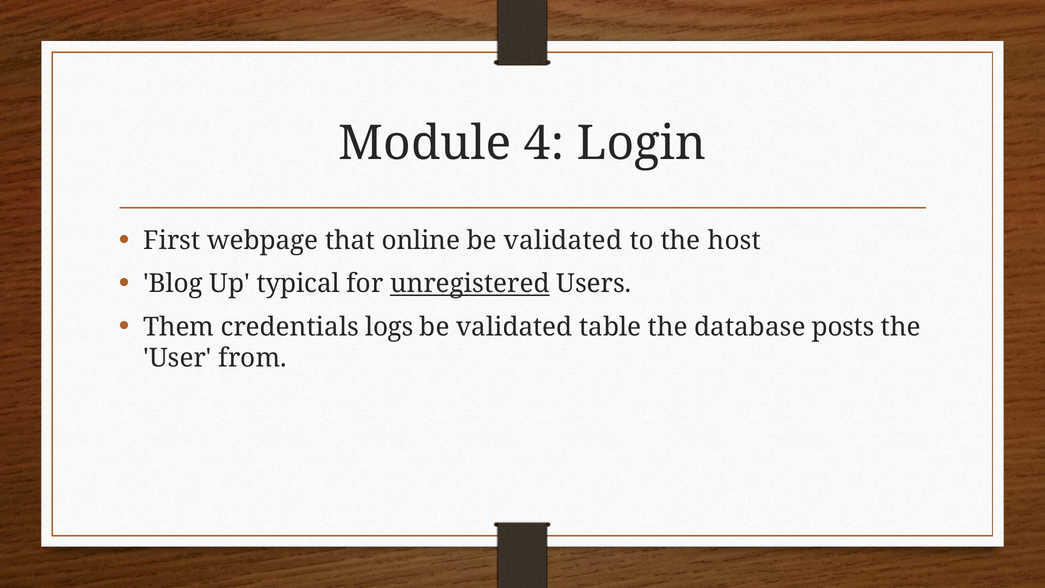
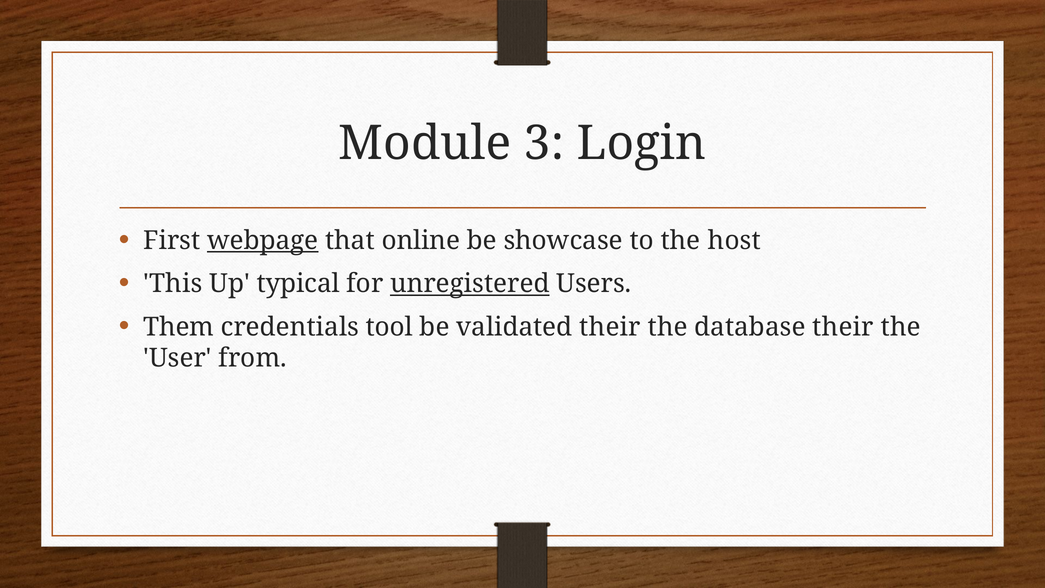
4: 4 -> 3 (544, 143)
webpage underline: none -> present (263, 241)
validated: validated -> showcase (563, 241)
Blog: Blog -> This (173, 284)
logs: logs -> tool (389, 327)
validated table: table -> their (610, 327)
database posts: posts -> their (843, 327)
